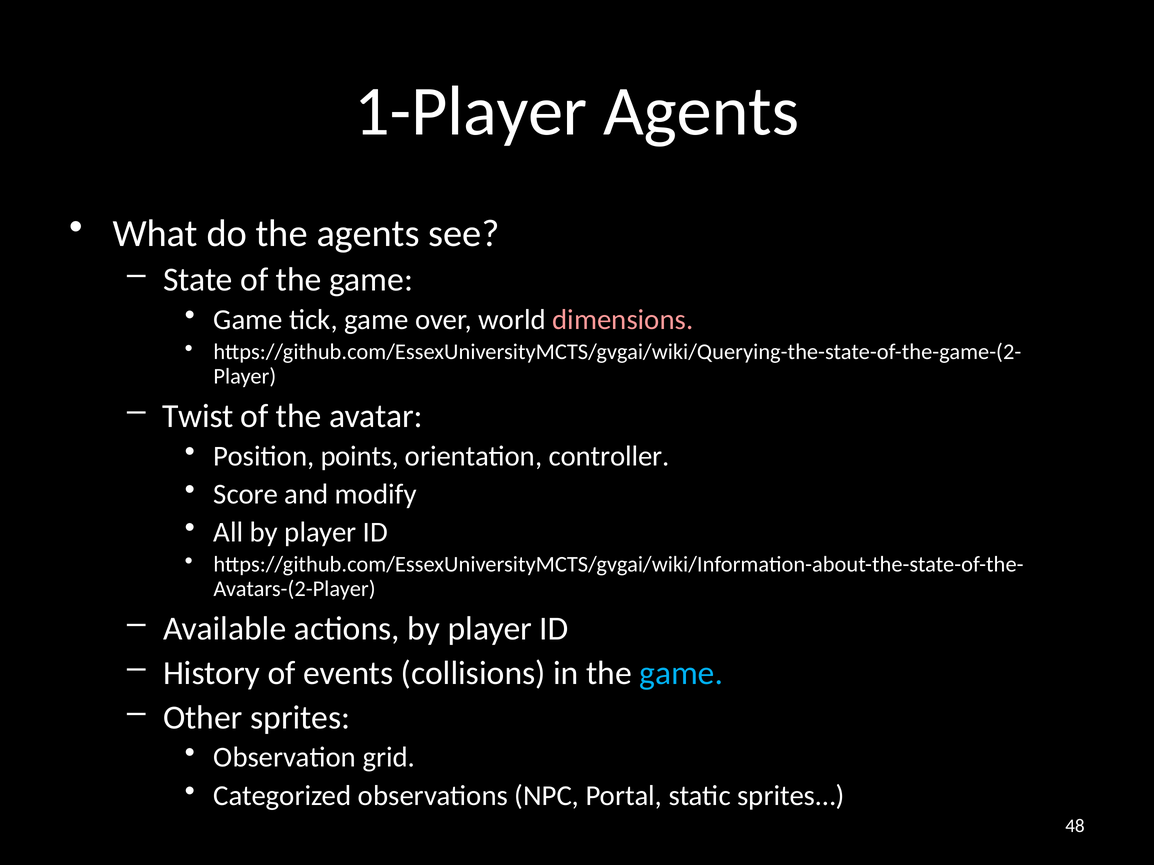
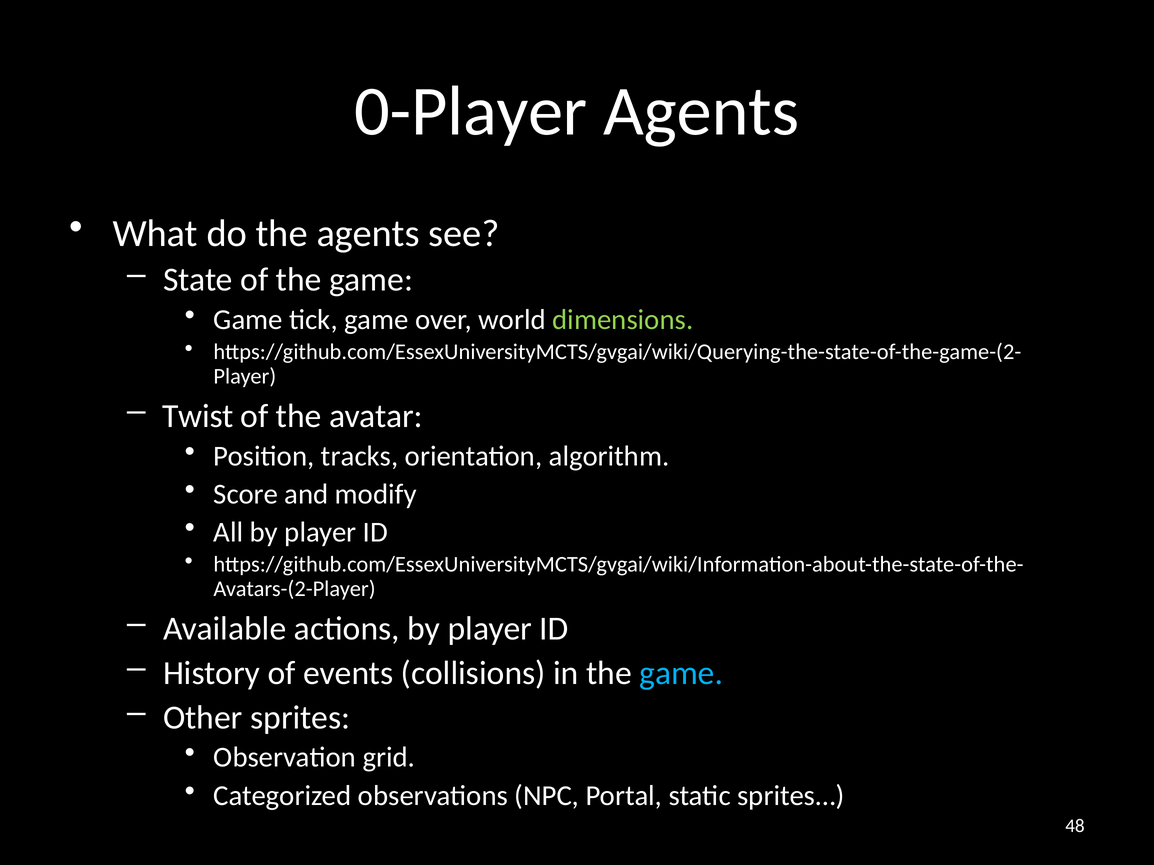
1-Player: 1-Player -> 0-Player (471, 112)
dimensions colour: pink -> light green (623, 320)
points: points -> tracks (360, 456)
controller: controller -> algorithm (609, 456)
